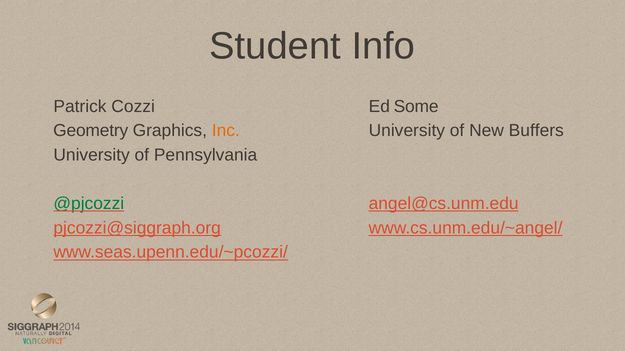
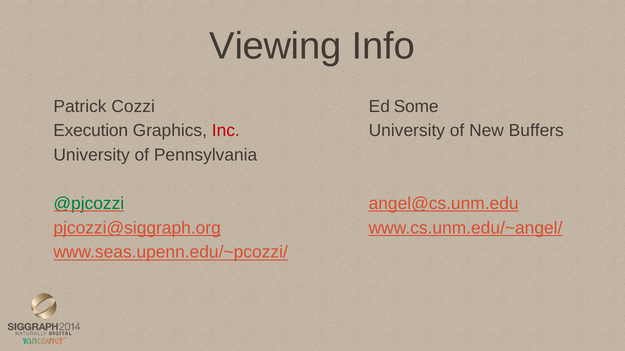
Student: Student -> Viewing (275, 46)
Geometry: Geometry -> Execution (91, 131)
Inc colour: orange -> red (226, 131)
